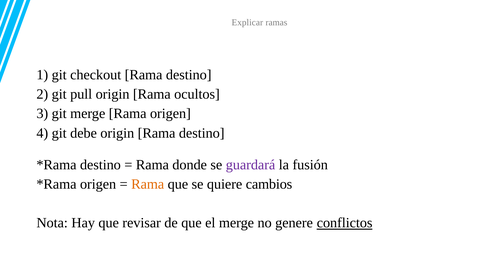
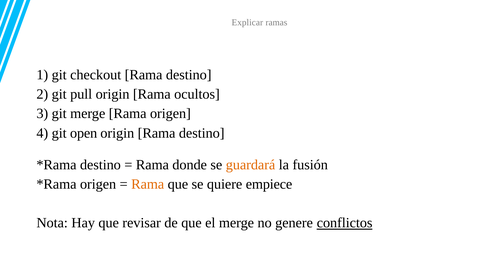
debe: debe -> open (84, 133)
guardará colour: purple -> orange (251, 165)
cambios: cambios -> empiece (269, 184)
